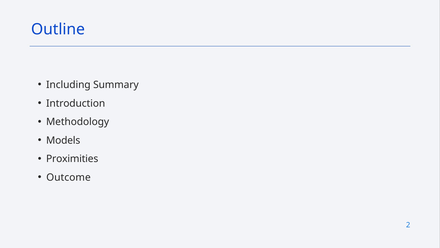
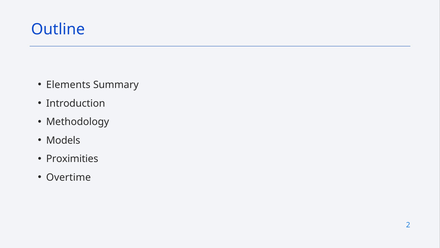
Including: Including -> Elements (68, 85)
Outcome: Outcome -> Overtime (69, 177)
